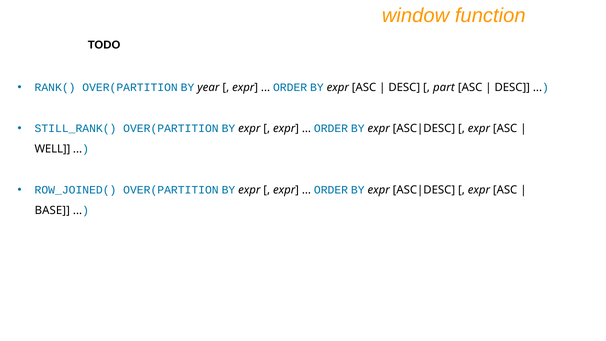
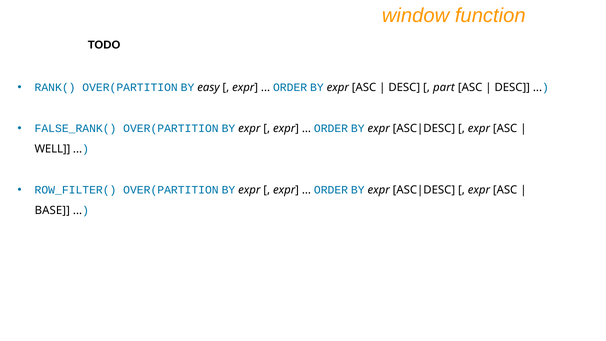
year: year -> easy (208, 88)
STILL_RANK(: STILL_RANK( -> FALSE_RANK( (76, 129)
ROW_JOINED(: ROW_JOINED( -> ROW_FILTER( (76, 190)
